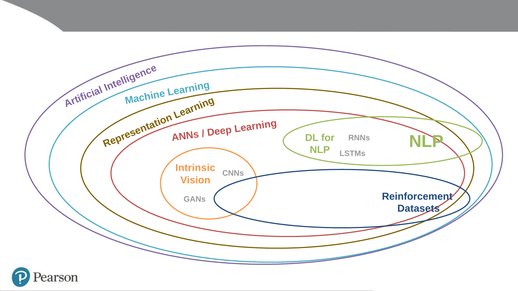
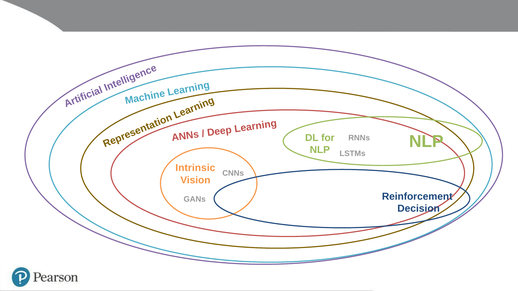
Datasets: Datasets -> Decision (419, 209)
